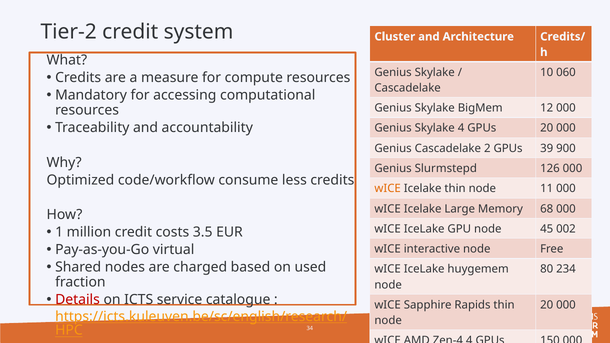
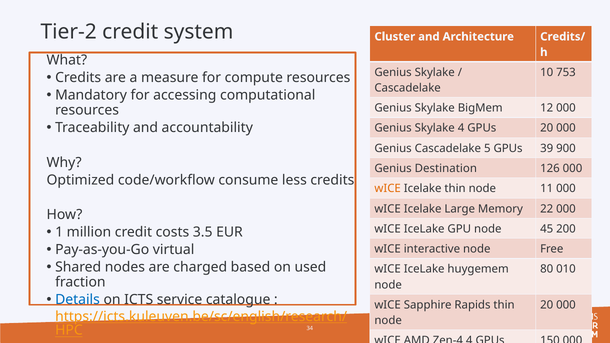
060: 060 -> 753 (566, 72)
2: 2 -> 5 (487, 148)
Slurmstepd: Slurmstepd -> Destination (446, 169)
68: 68 -> 22 (547, 209)
002: 002 -> 200 (566, 229)
234: 234 -> 010 (566, 269)
Details colour: red -> blue (78, 300)
